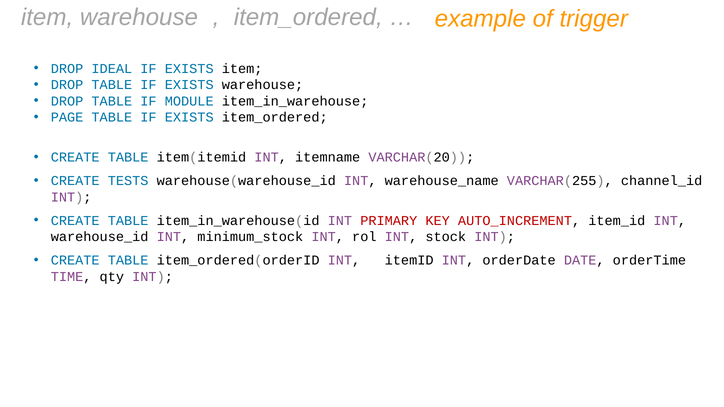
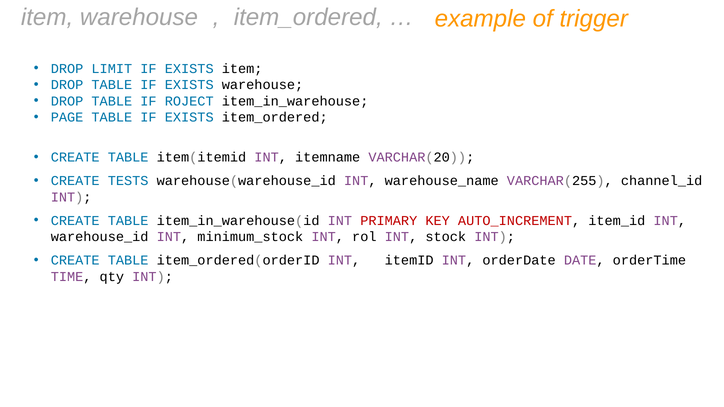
IDEAL: IDEAL -> LIMIT (112, 69)
MODULE: MODULE -> ROJECT (189, 101)
